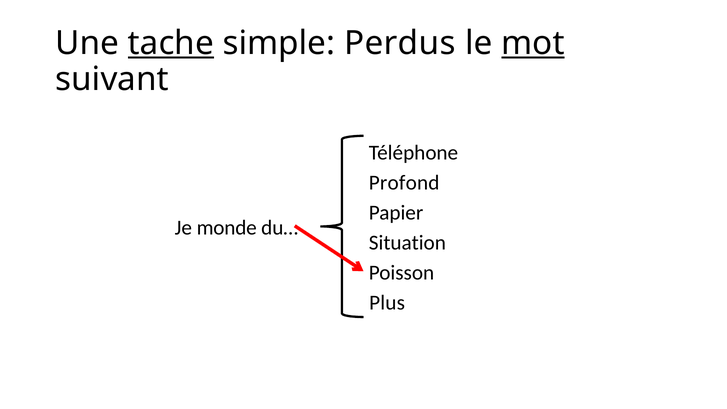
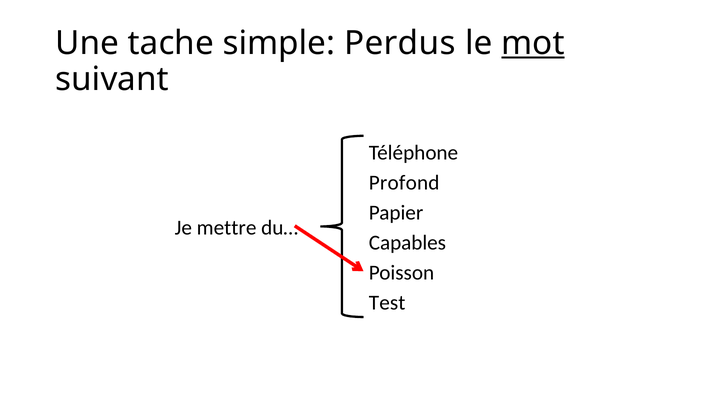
tache underline: present -> none (171, 43)
monde: monde -> mettre (227, 228)
Situation: Situation -> Capables (407, 243)
Plus: Plus -> Test (387, 303)
